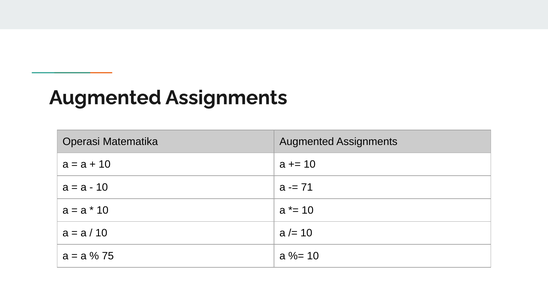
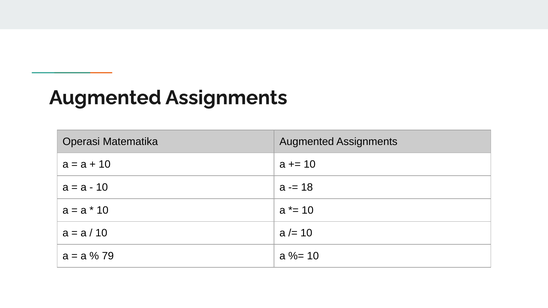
71: 71 -> 18 (307, 188)
75: 75 -> 79 (108, 256)
